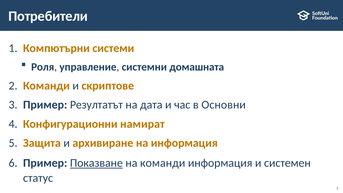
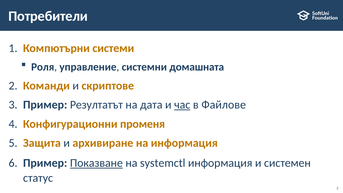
час underline: none -> present (182, 105)
Основни: Основни -> Файлове (224, 105)
намират: намират -> променя (143, 124)
на команди: команди -> systemctl (163, 163)
